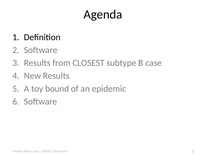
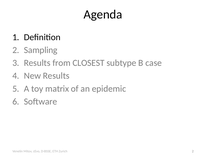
2 Software: Software -> Sampling (41, 50)
bound: bound -> matrix (57, 88)
